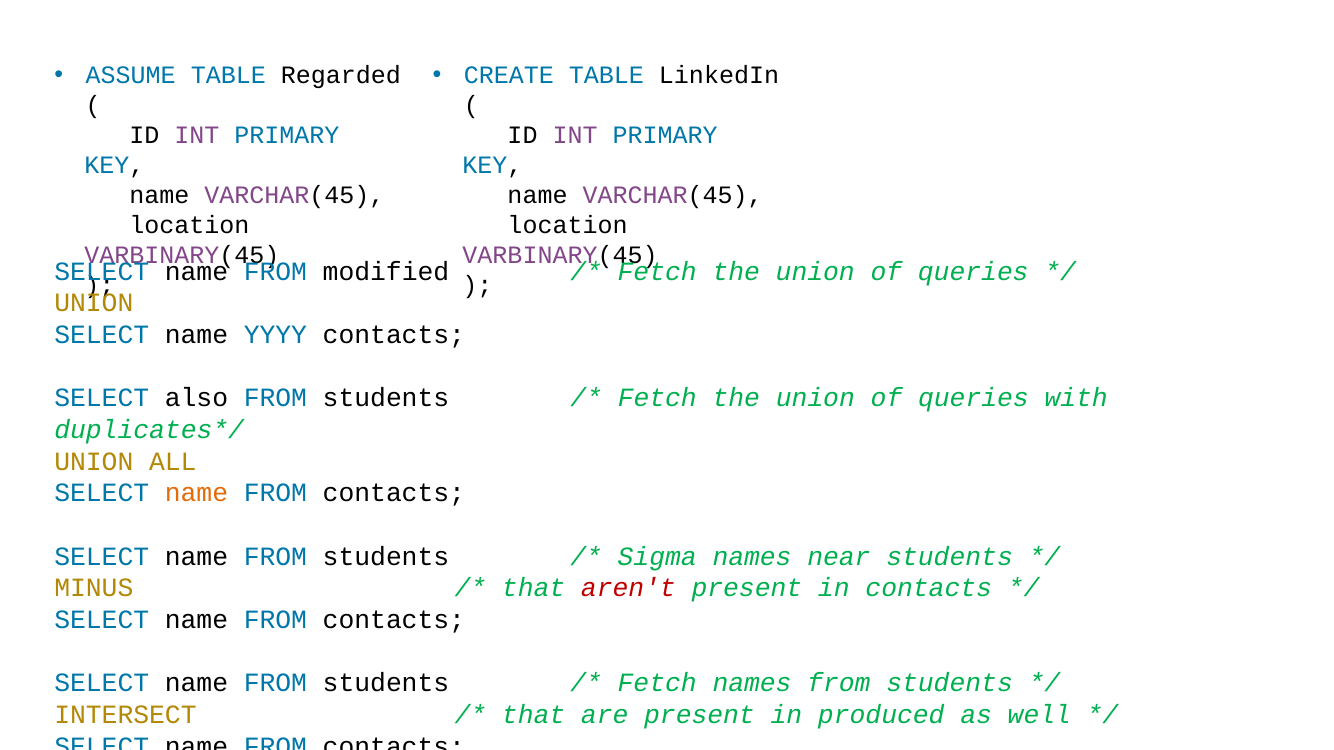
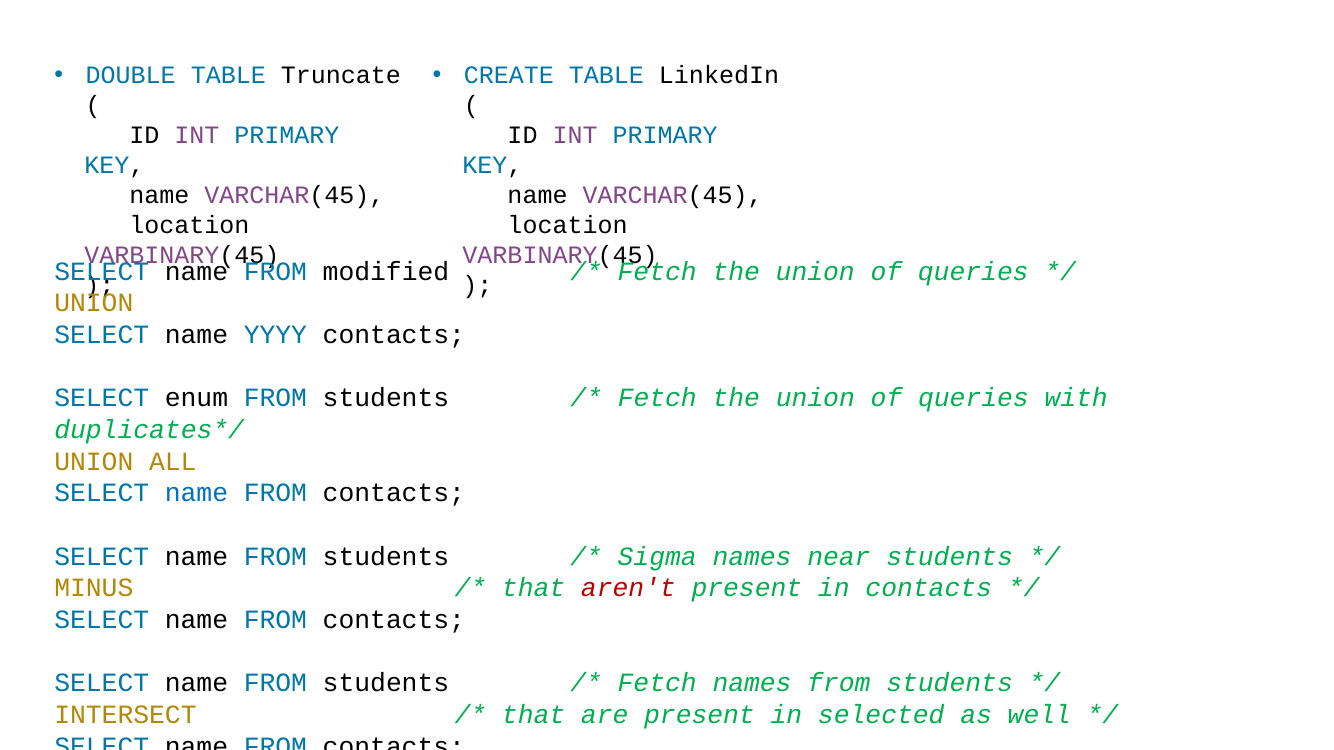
ASSUME: ASSUME -> DOUBLE (131, 76)
Regarded: Regarded -> Truncate (341, 76)
also: also -> enum (196, 398)
name colour: orange -> blue (196, 493)
produced: produced -> selected (881, 715)
